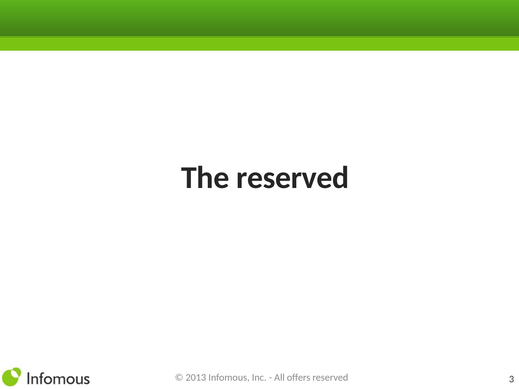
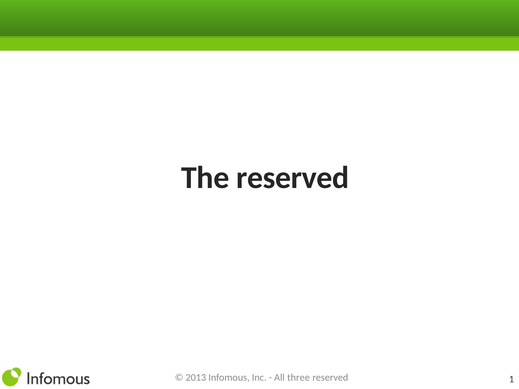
offers: offers -> three (299, 378)
3: 3 -> 1 (512, 380)
